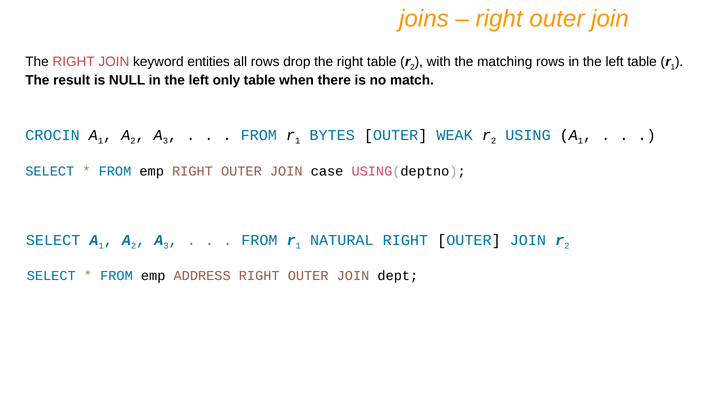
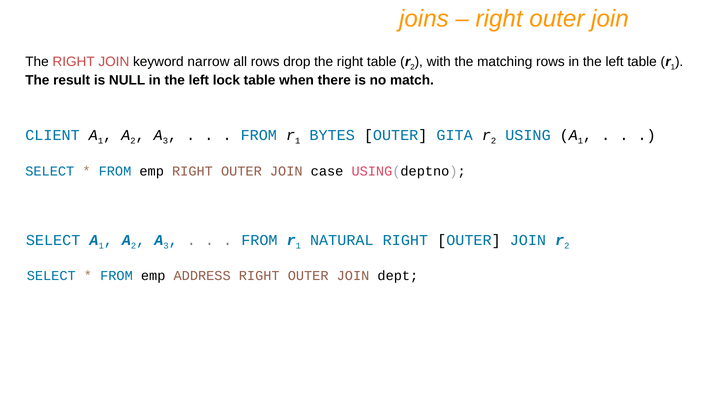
entities: entities -> narrow (208, 62)
only: only -> lock (226, 80)
CROCIN: CROCIN -> CLIENT (53, 135)
WEAK: WEAK -> GITA (455, 135)
